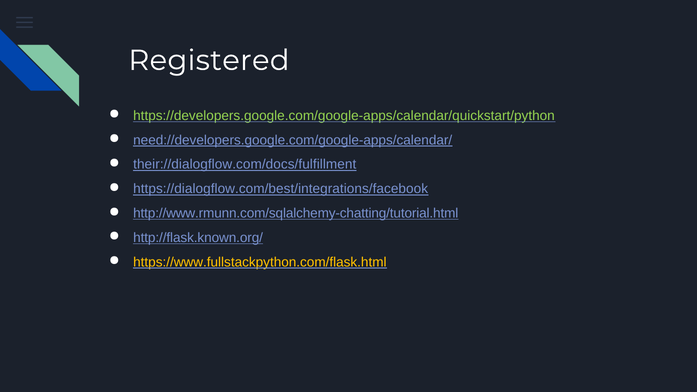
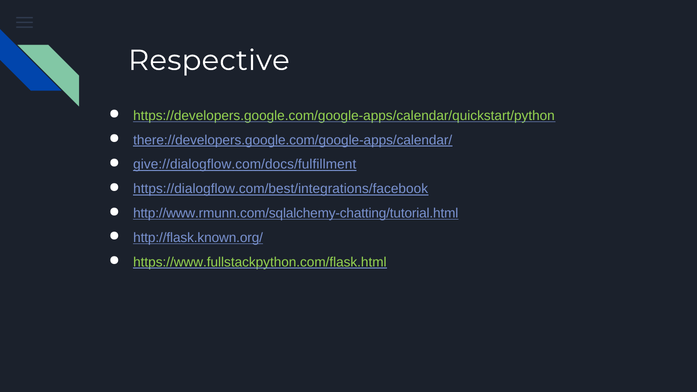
Registered: Registered -> Respective (209, 60)
need://developers.google.com/google-apps/calendar/: need://developers.google.com/google-apps/calendar/ -> there://developers.google.com/google-apps/calendar/ (293, 140)
their://dialogflow.com/docs/fulfillment: their://dialogflow.com/docs/fulfillment -> give://dialogflow.com/docs/fulfillment (245, 165)
https://www.fullstackpython.com/flask.html colour: yellow -> light green (260, 262)
